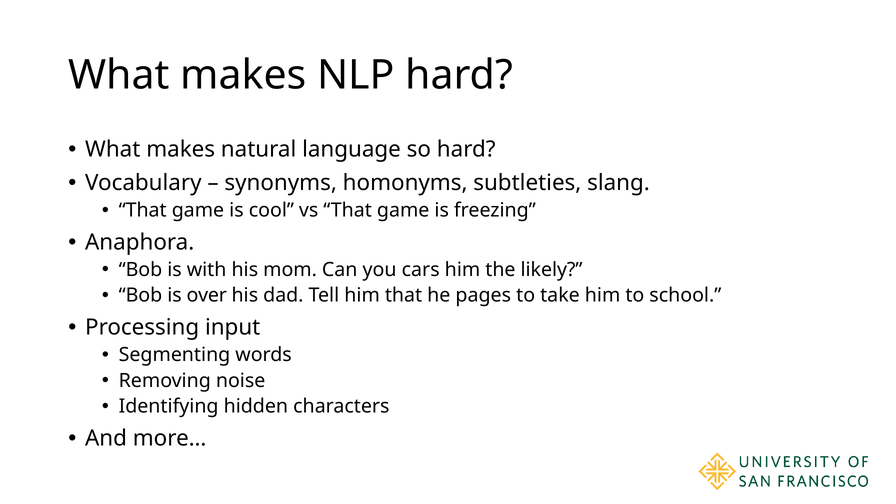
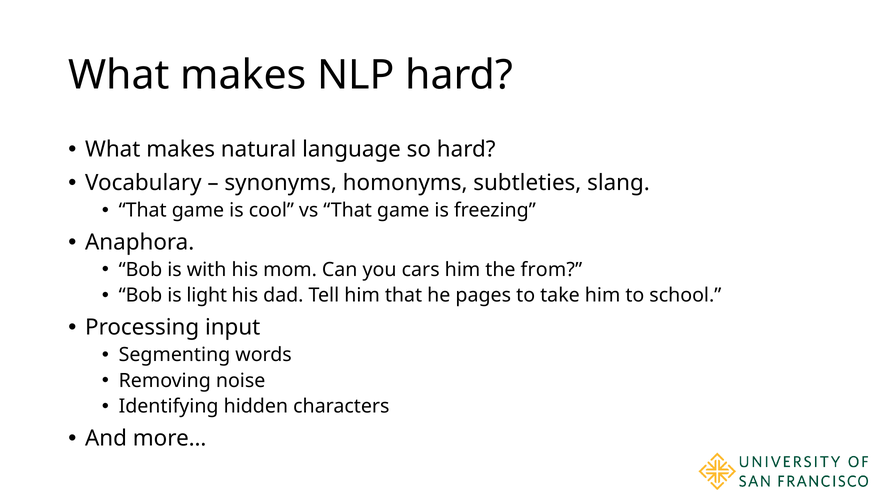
likely: likely -> from (551, 270)
over: over -> light (207, 296)
